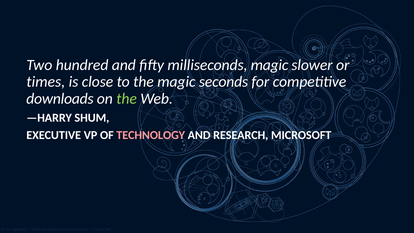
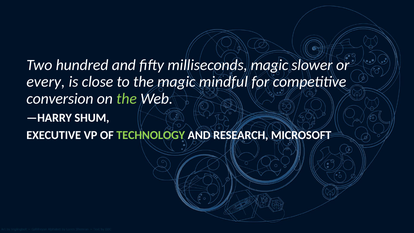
times: times -> every (46, 82)
seconds: seconds -> mindful (223, 82)
downloads: downloads -> conversion (60, 99)
TECHNOLOGY colour: pink -> light green (151, 135)
